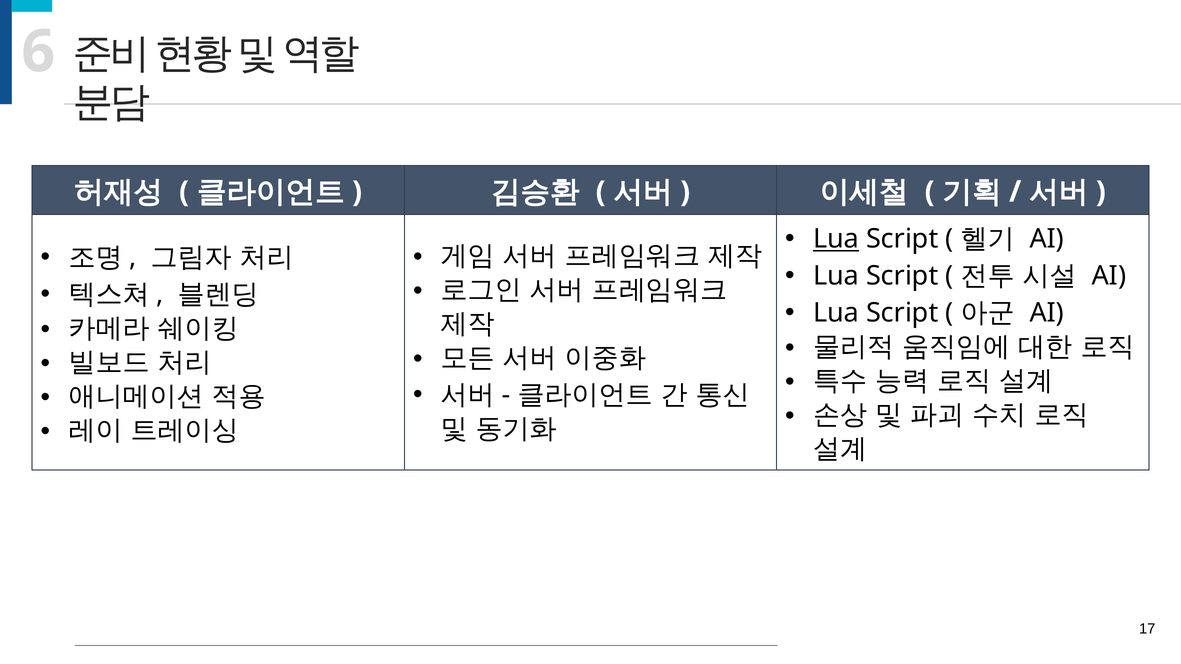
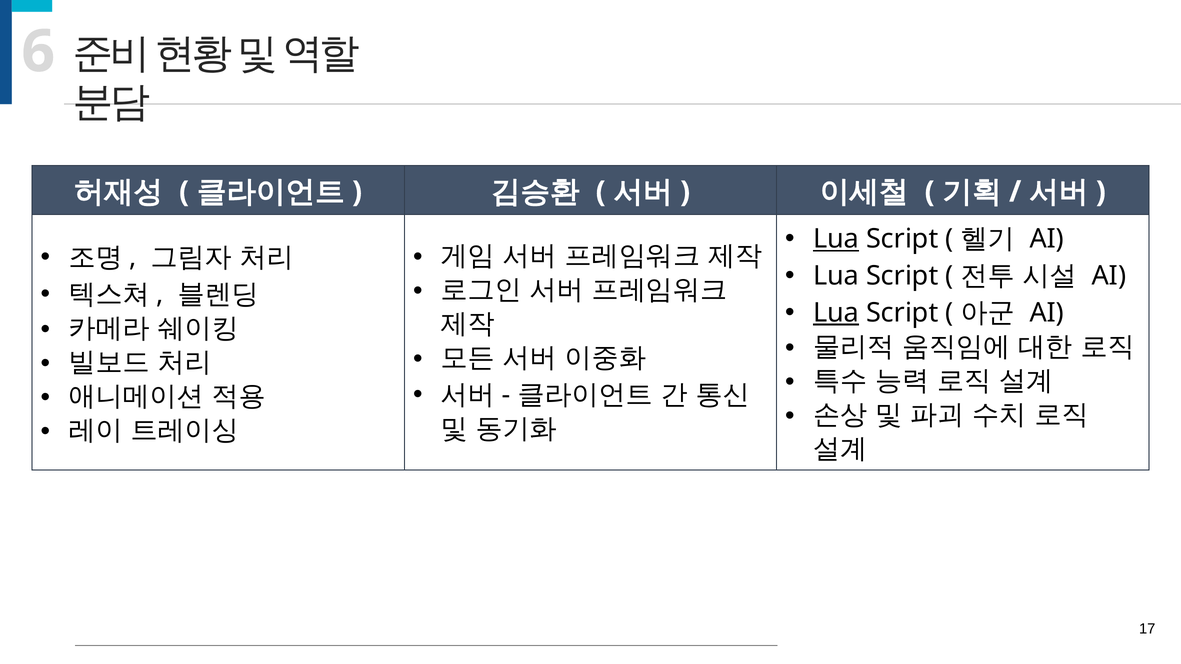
Lua underline: none -> present (836, 313)
